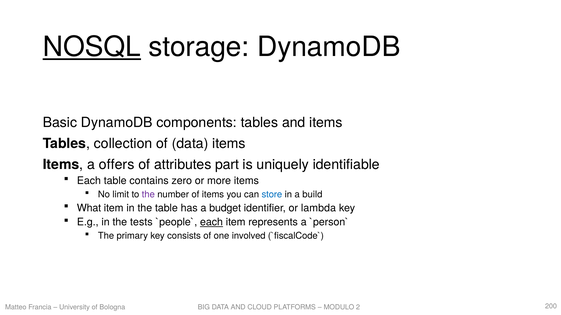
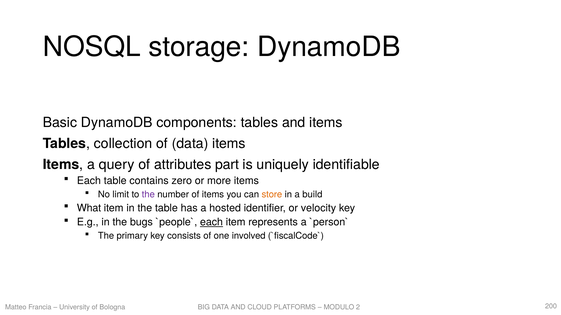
NOSQL underline: present -> none (92, 47)
offers: offers -> query (117, 165)
store colour: blue -> orange (272, 195)
budget: budget -> hosted (225, 208)
lambda: lambda -> velocity (318, 208)
tests: tests -> bugs (141, 223)
